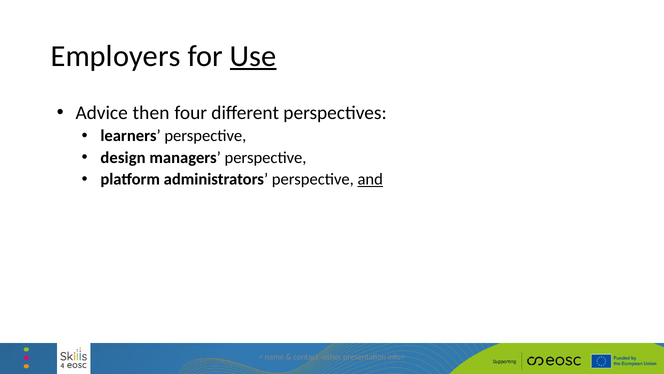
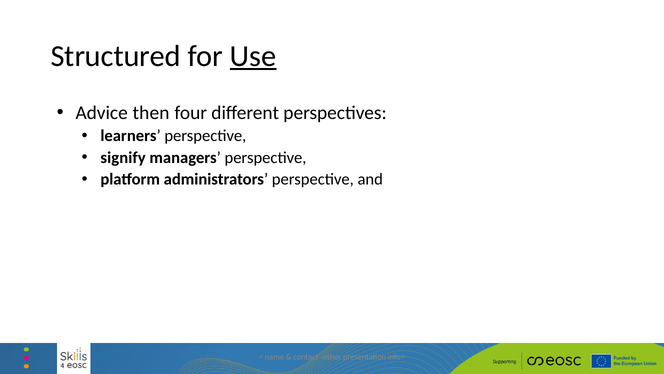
Employers: Employers -> Structured (116, 56)
design: design -> signify (123, 157)
and underline: present -> none (370, 179)
